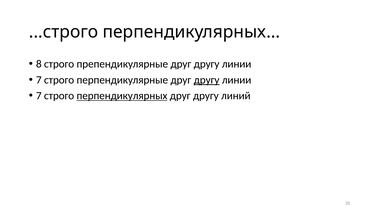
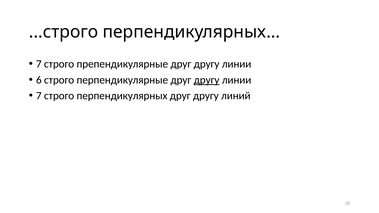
8: 8 -> 7 (39, 64)
7: 7 -> 6 (39, 80)
перпендикулярных underline: present -> none (122, 96)
